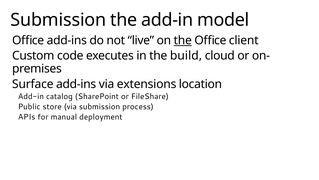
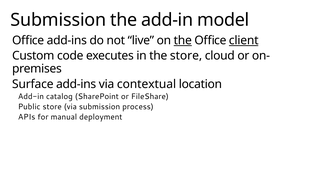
client underline: none -> present (244, 40)
the build: build -> store (186, 56)
extensions: extensions -> contextual (147, 84)
